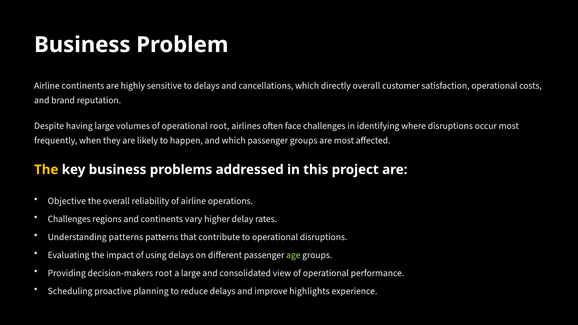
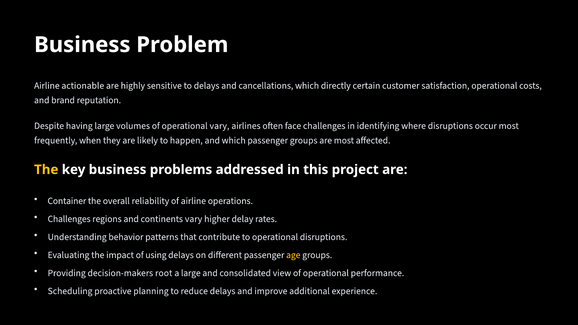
Airline continents: continents -> actionable (83, 86)
directly overall: overall -> certain (366, 86)
operational root: root -> vary (219, 126)
Objective: Objective -> Container (67, 201)
Understanding patterns: patterns -> behavior (126, 237)
age colour: light green -> yellow (293, 255)
highlights: highlights -> additional (310, 291)
